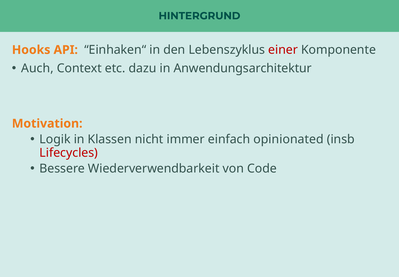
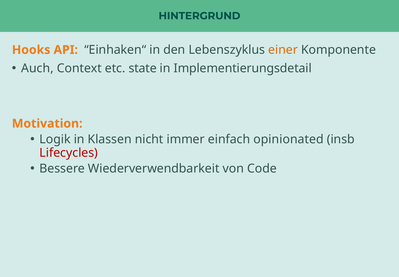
einer colour: red -> orange (283, 50)
dazu: dazu -> state (143, 68)
Anwendungsarchitektur: Anwendungsarchitektur -> Implementierungsdetail (243, 68)
